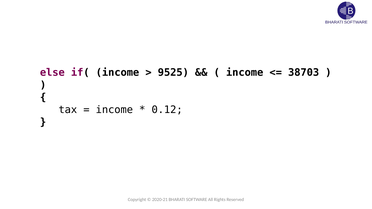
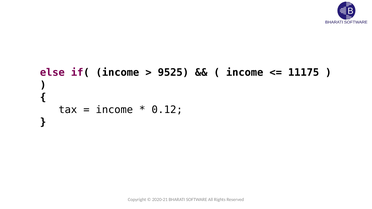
38703: 38703 -> 11175 (304, 73)
